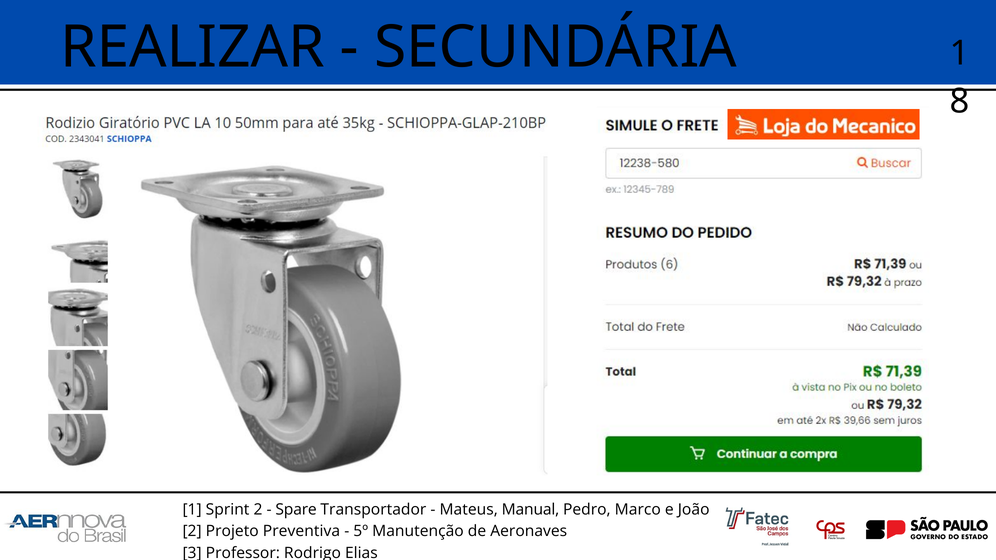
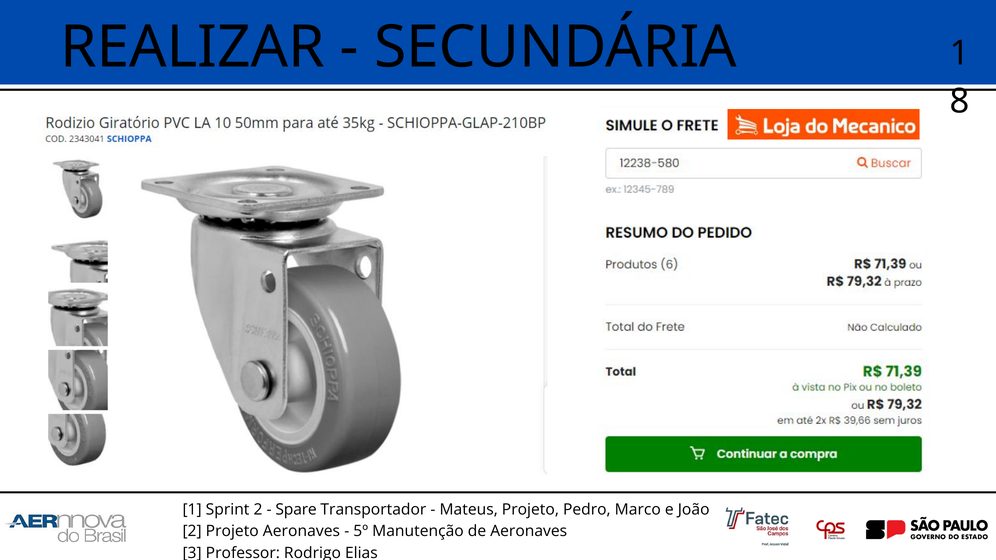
Mateus Manual: Manual -> Projeto (530, 510)
Projeto Preventiva: Preventiva -> Aeronaves (301, 532)
